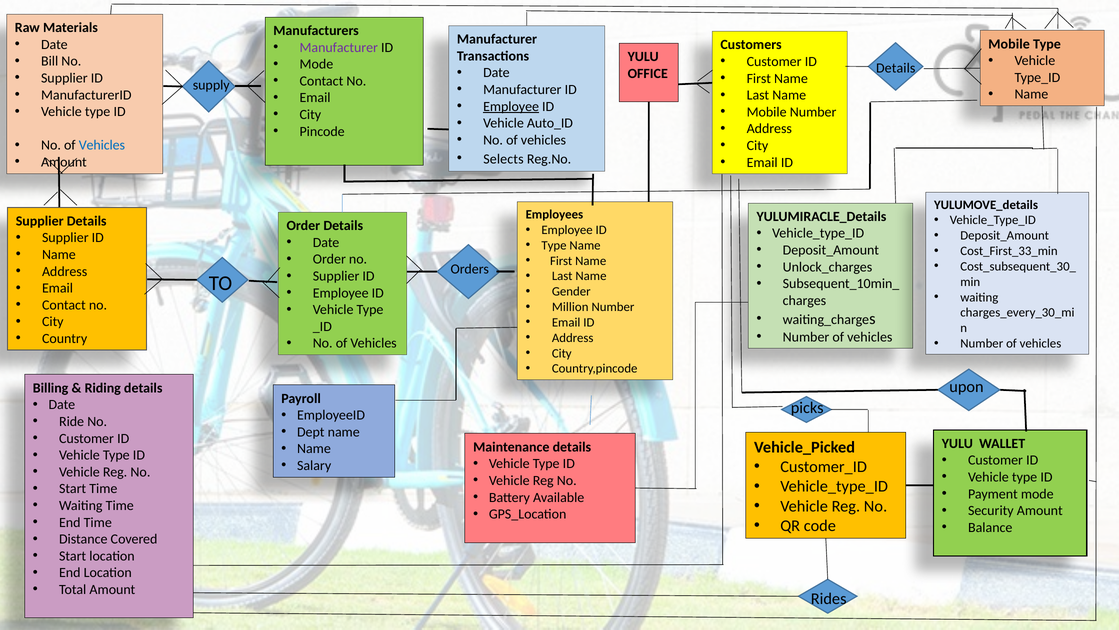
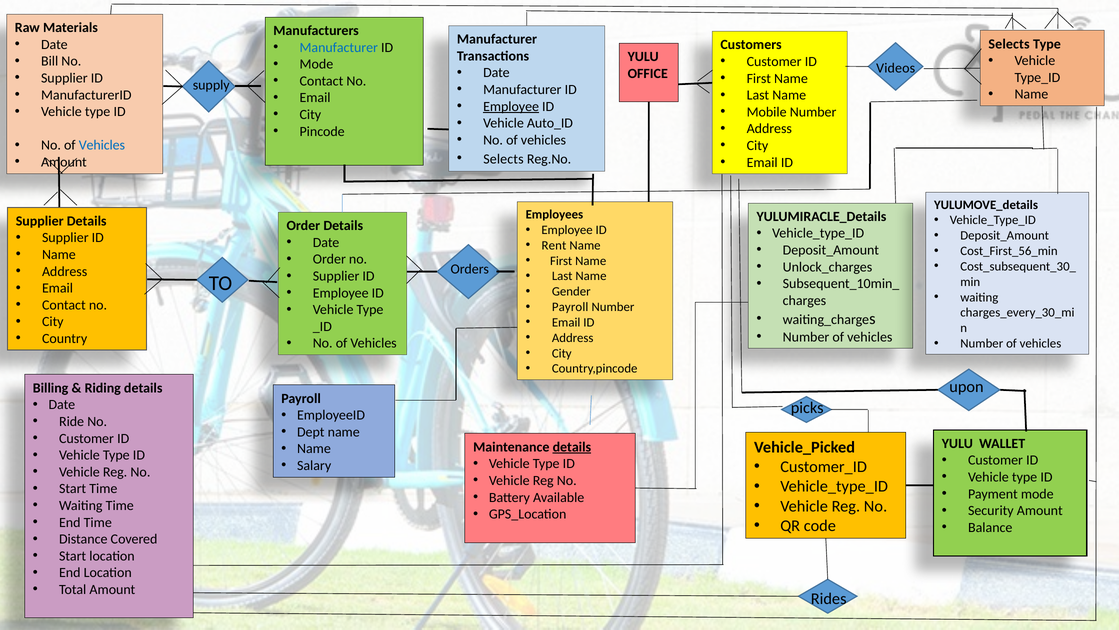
Mobile: Mobile -> Selects (1009, 44)
Manufacturer colour: purple -> blue (339, 47)
Details: Details -> Videos (896, 68)
Type: Type -> Rent (554, 245)
Cost_First_33_min: Cost_First_33_min -> Cost_First_56_min (1009, 251)
Million: Million -> Payroll (570, 307)
details underline: none -> present (572, 447)
